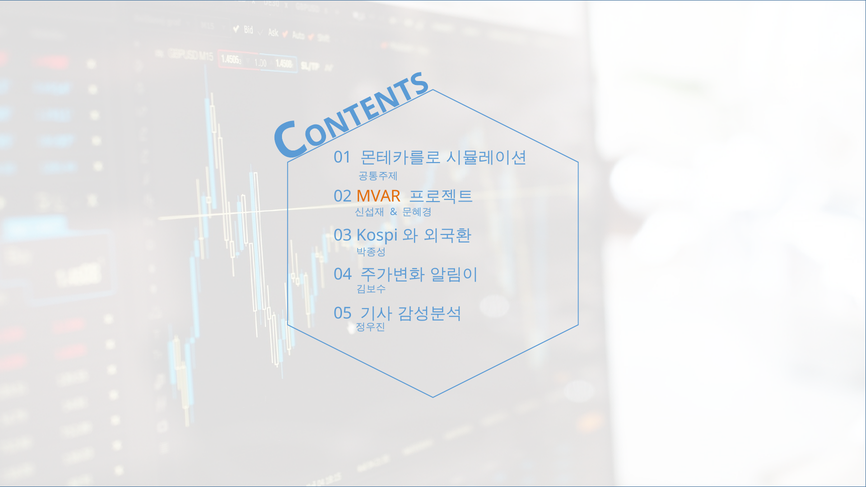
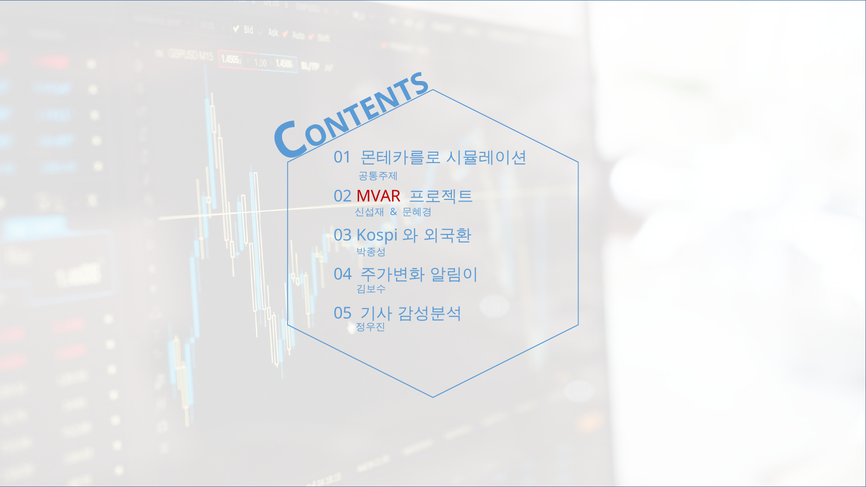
MVAR colour: orange -> red (378, 196)
